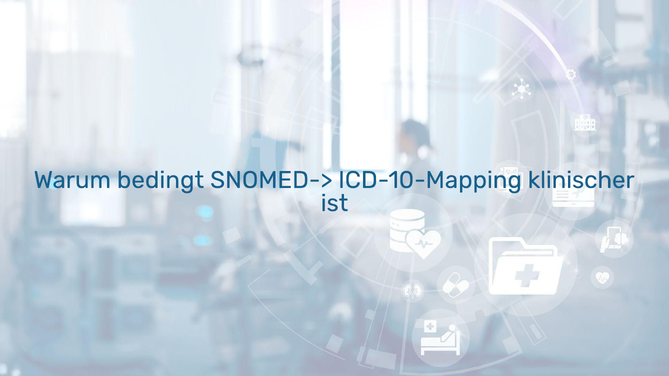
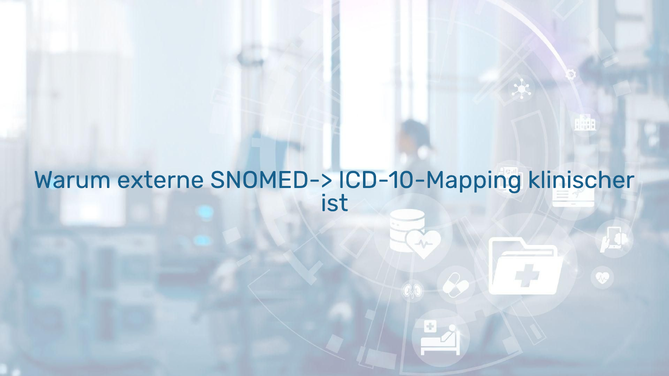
bedingt: bedingt -> externe (160, 180)
